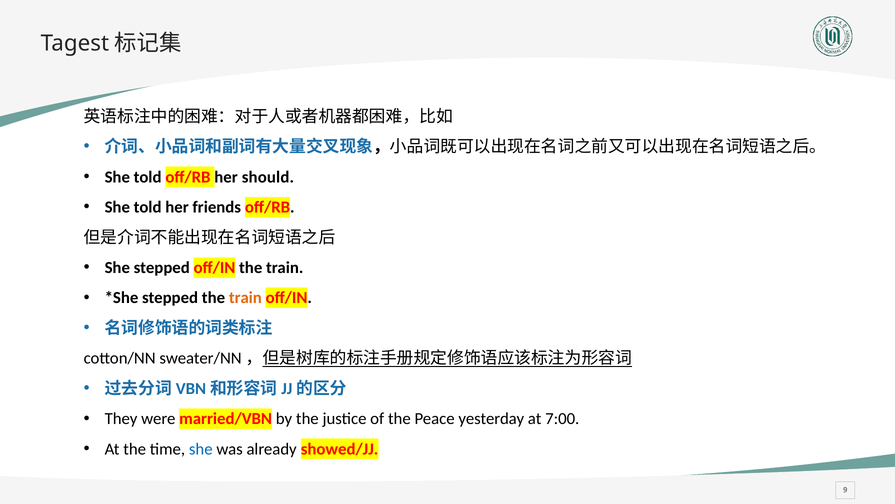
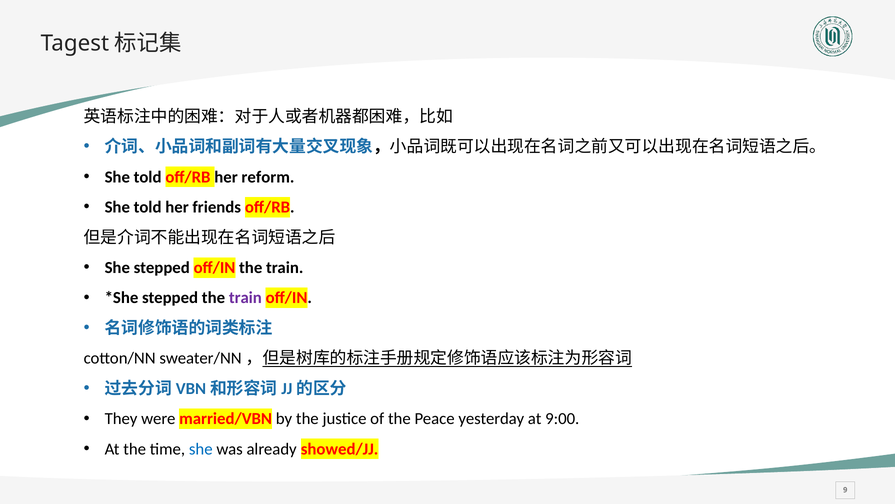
should: should -> reform (268, 177)
train colour: orange -> purple (245, 298)
7:00: 7:00 -> 9:00 (562, 418)
